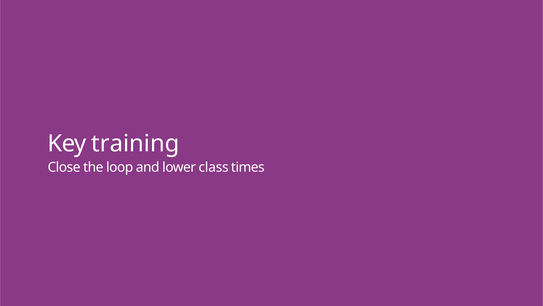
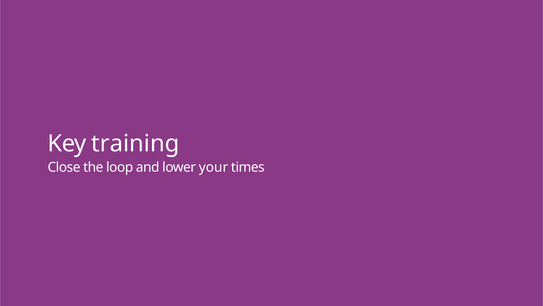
class: class -> your (213, 167)
